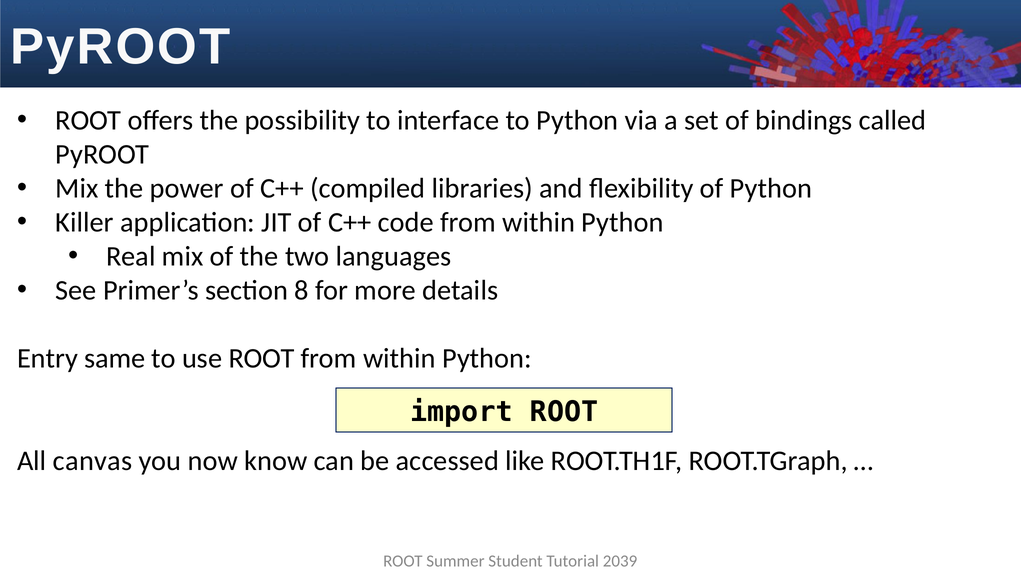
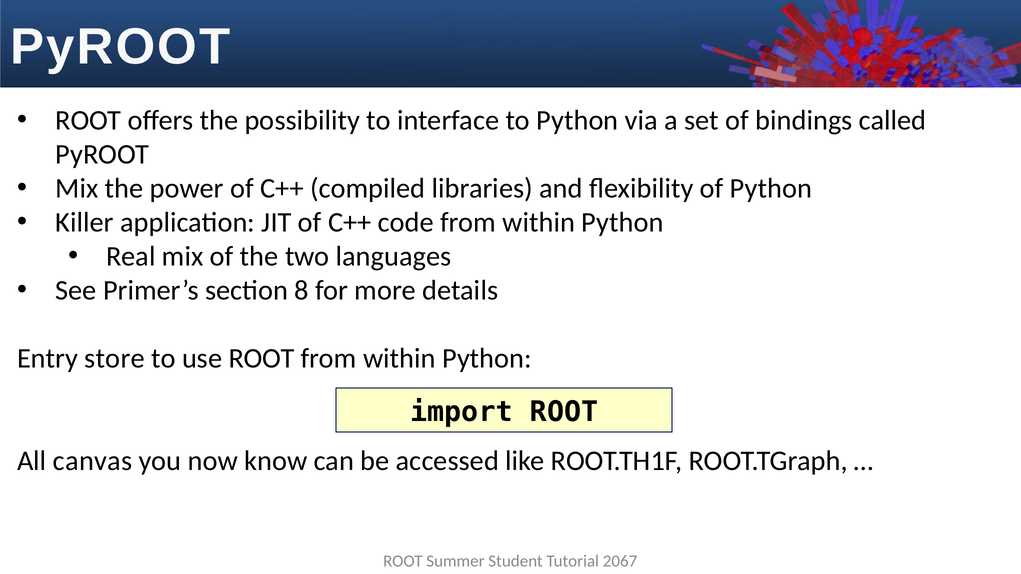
same: same -> store (115, 359)
2039: 2039 -> 2067 (620, 561)
